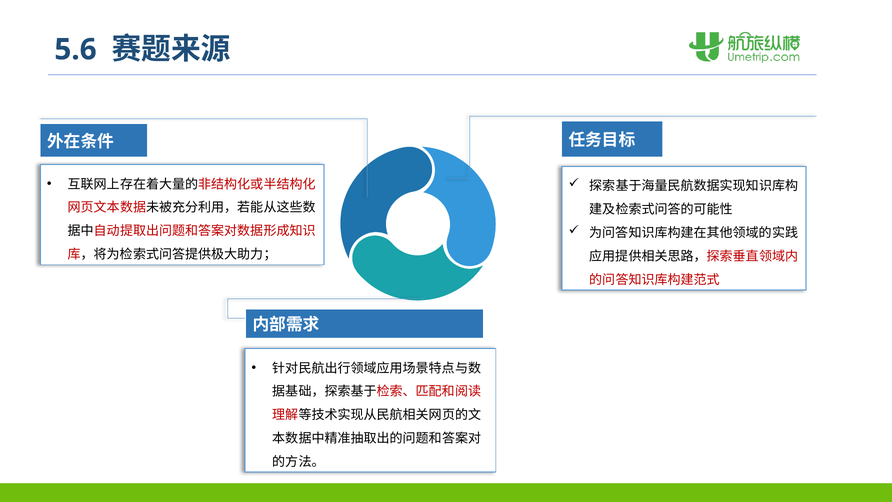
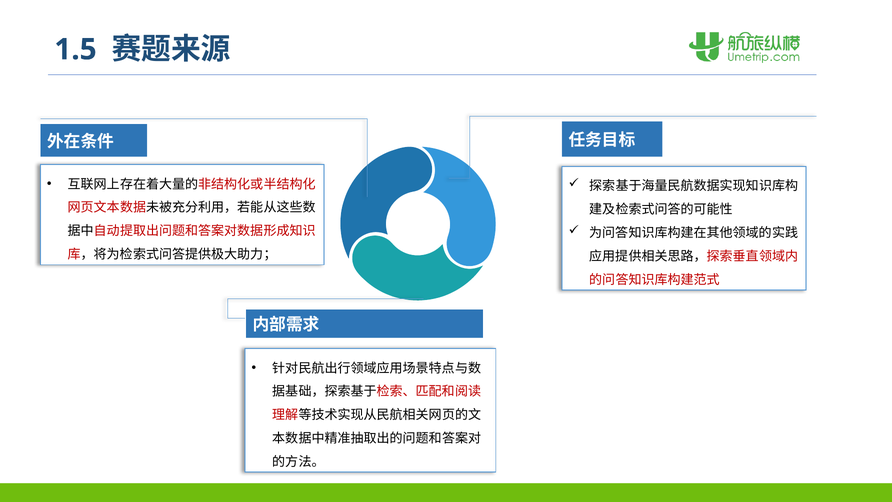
5.6: 5.6 -> 1.5 (76, 49)
